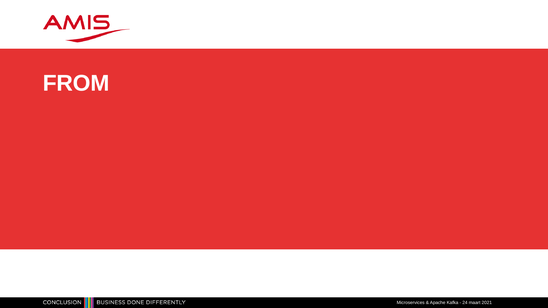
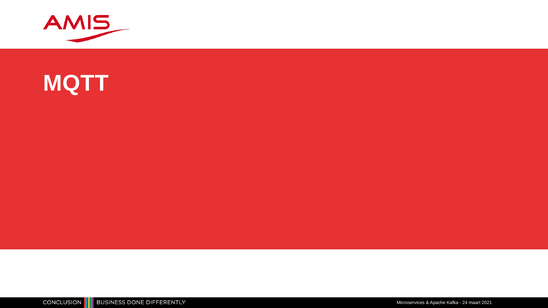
FROM: FROM -> MQTT (76, 84)
